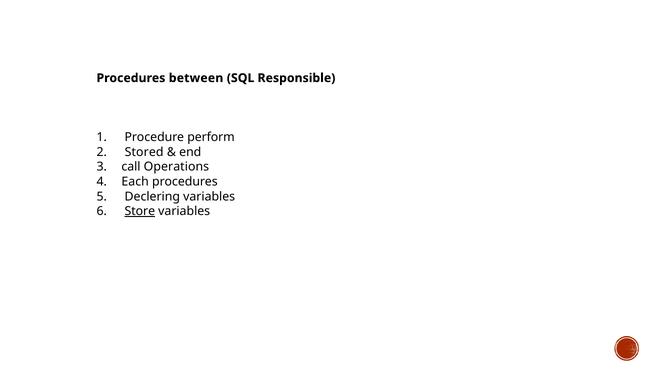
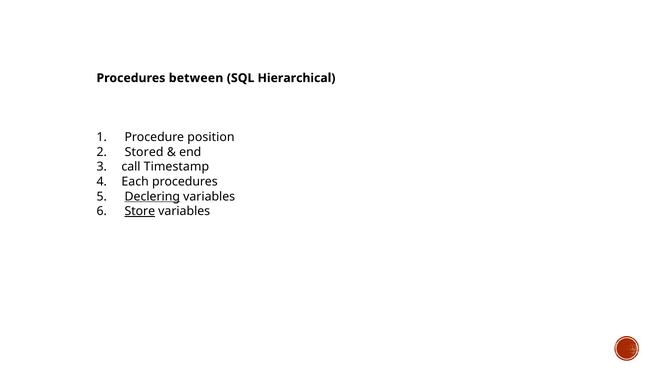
Responsible: Responsible -> Hierarchical (296, 78)
perform: perform -> position (211, 137)
Operations: Operations -> Timestamp (176, 167)
Declering underline: none -> present (152, 196)
